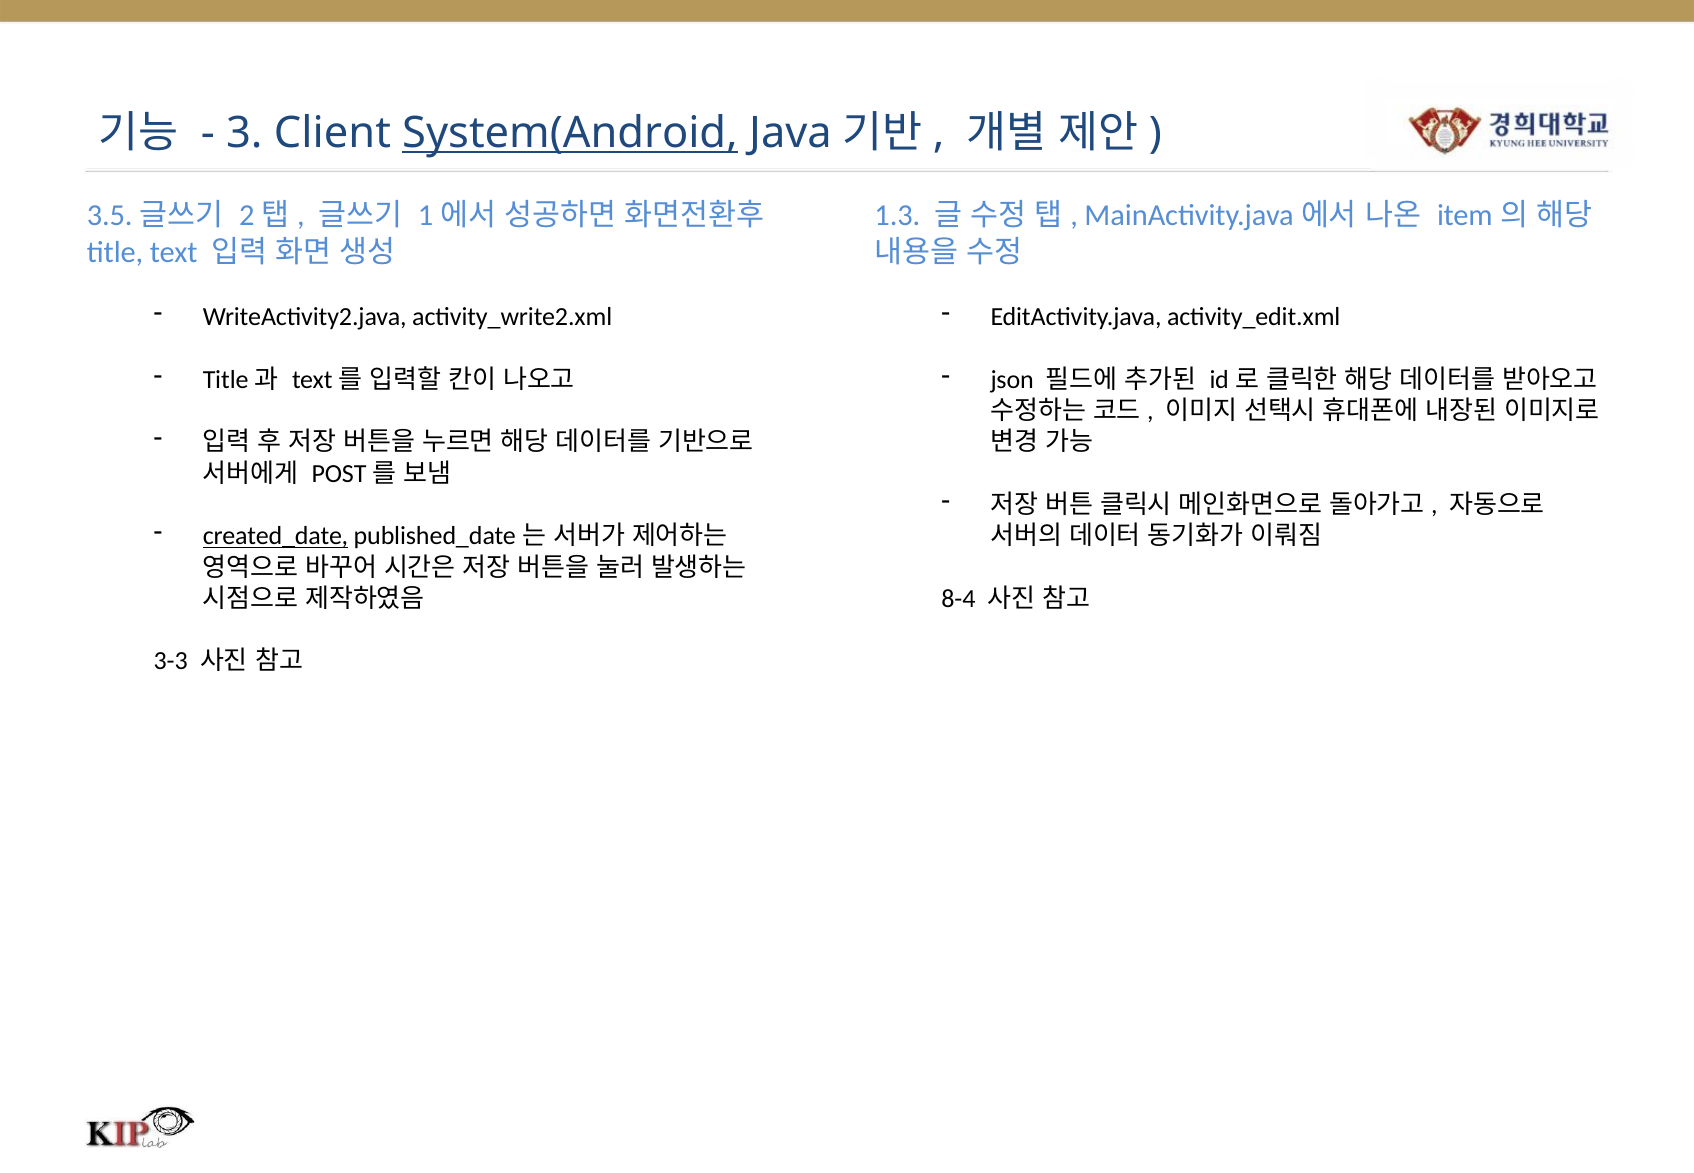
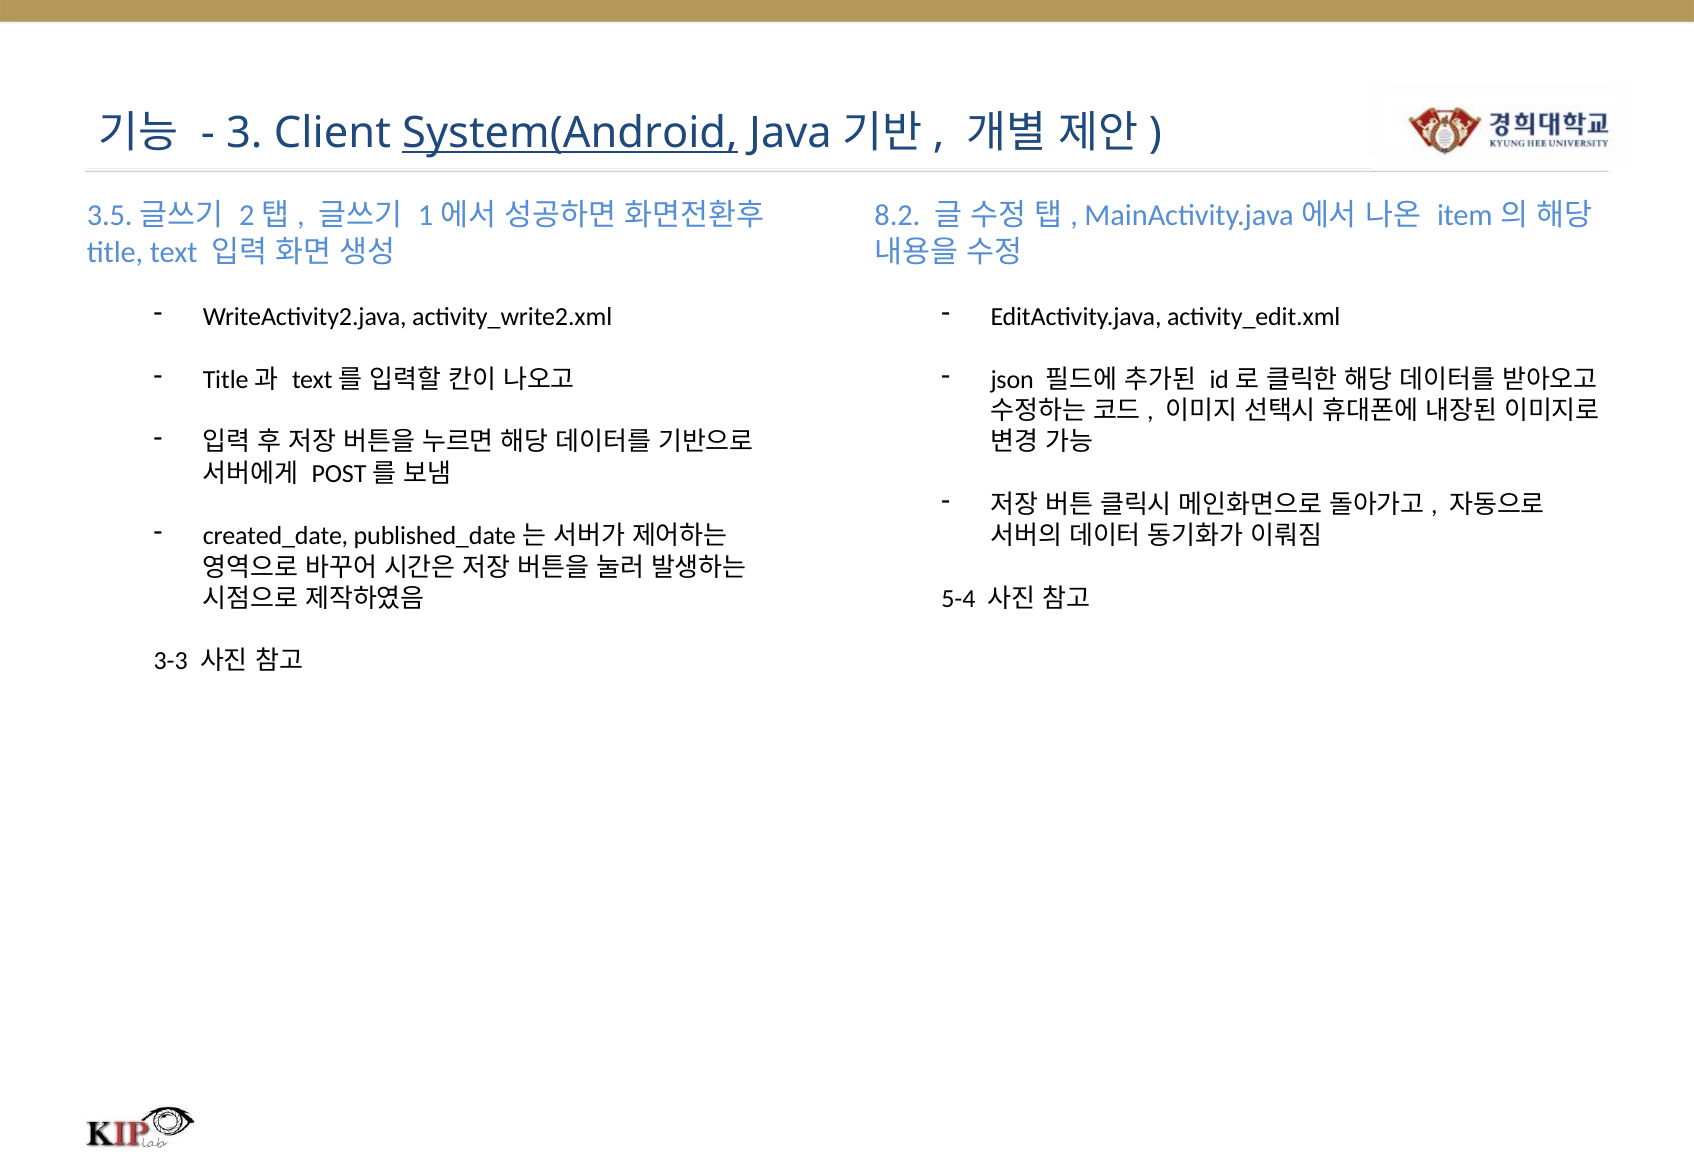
1.3: 1.3 -> 8.2 (897, 216)
created_date underline: present -> none (276, 536)
8-4: 8-4 -> 5-4 (958, 599)
